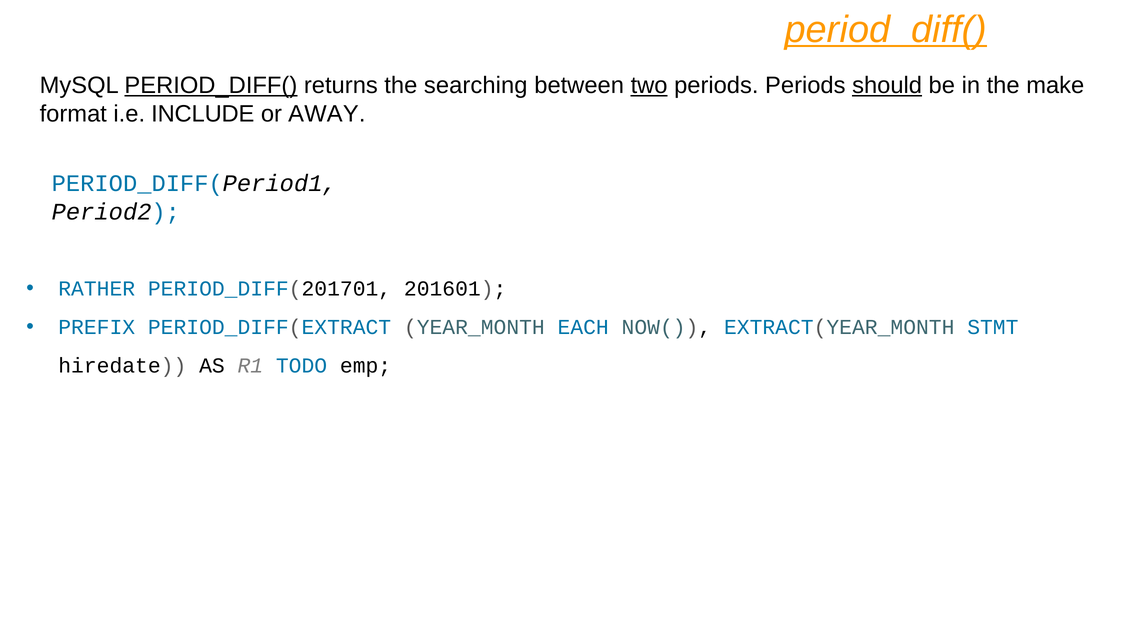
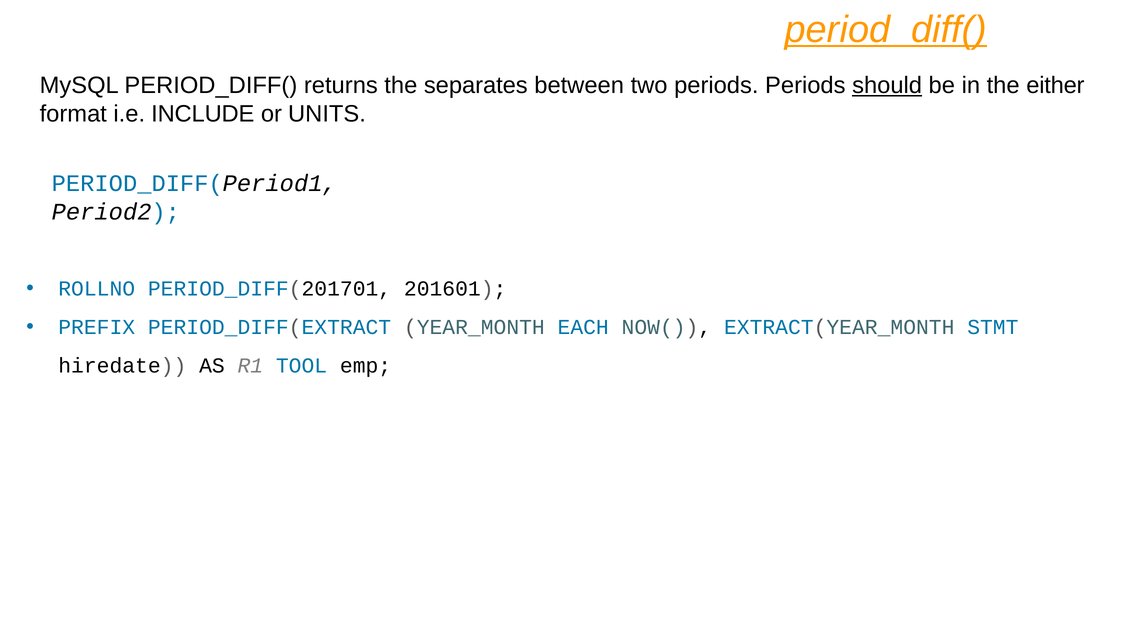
PERIOD_DIFF( underline: present -> none (211, 86)
searching: searching -> separates (476, 86)
two underline: present -> none (649, 86)
make: make -> either (1055, 86)
AWAY: AWAY -> UNITS (327, 114)
RATHER: RATHER -> ROLLNO (97, 289)
TODO: TODO -> TOOL (302, 366)
